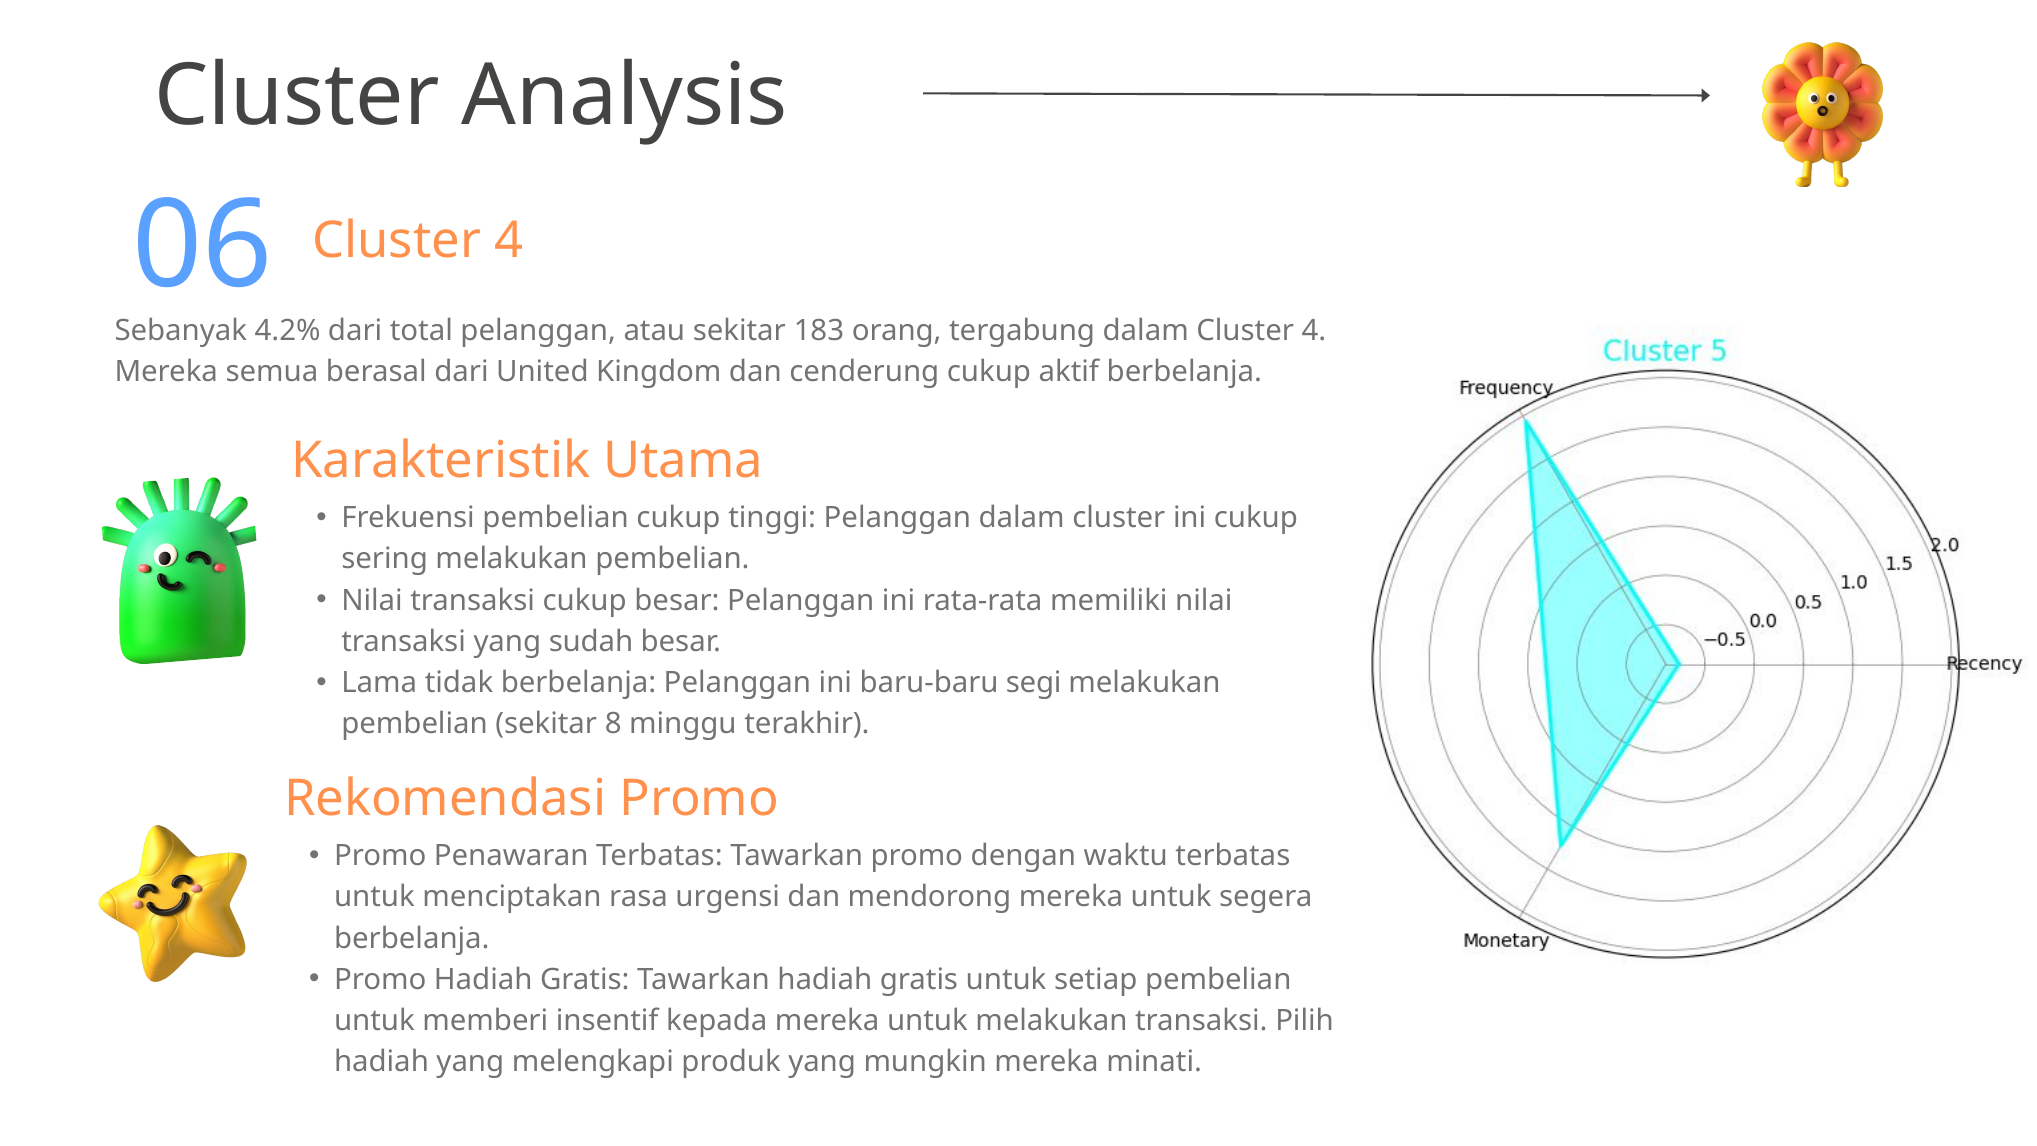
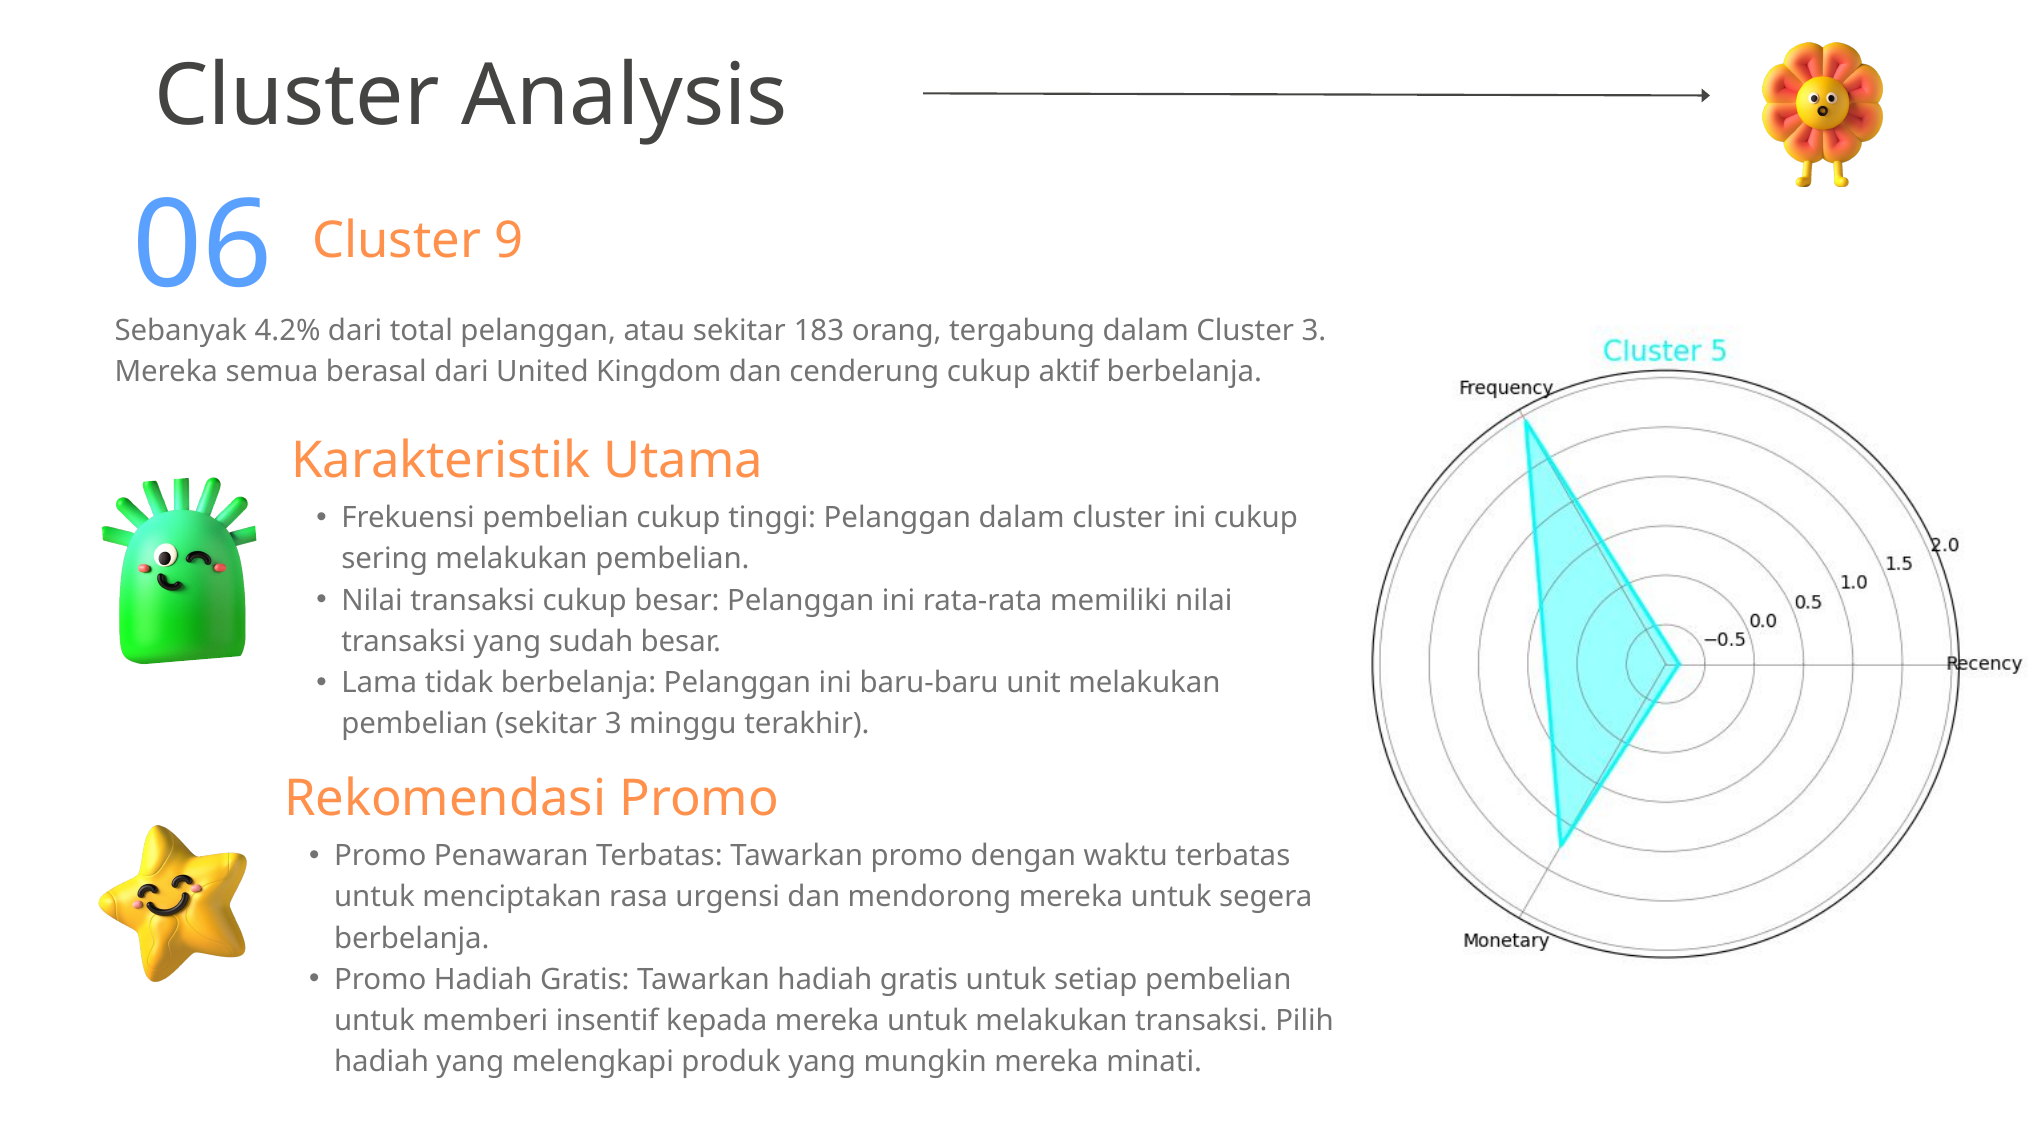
4: 4 -> 9 (509, 241)
dalam Cluster 4: 4 -> 3 (1314, 331)
segi: segi -> unit (1034, 683)
sekitar 8: 8 -> 3 (613, 724)
